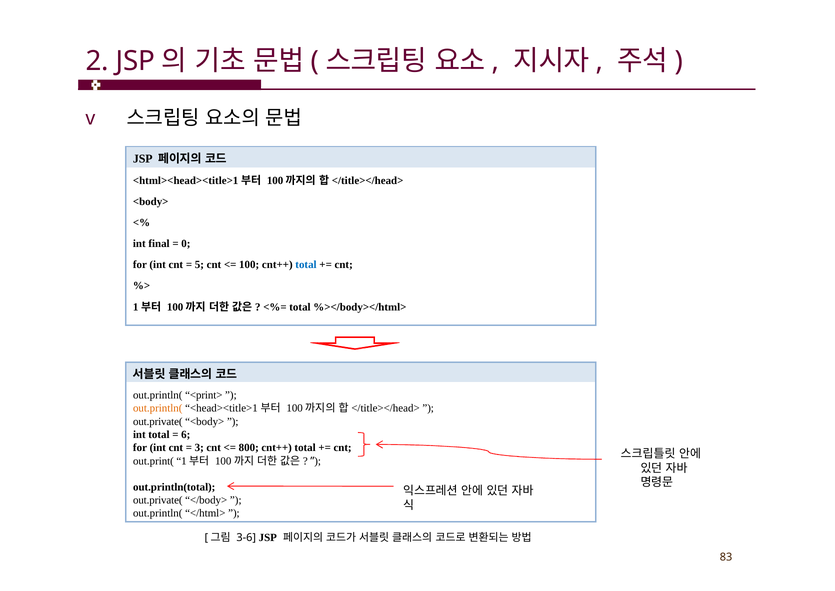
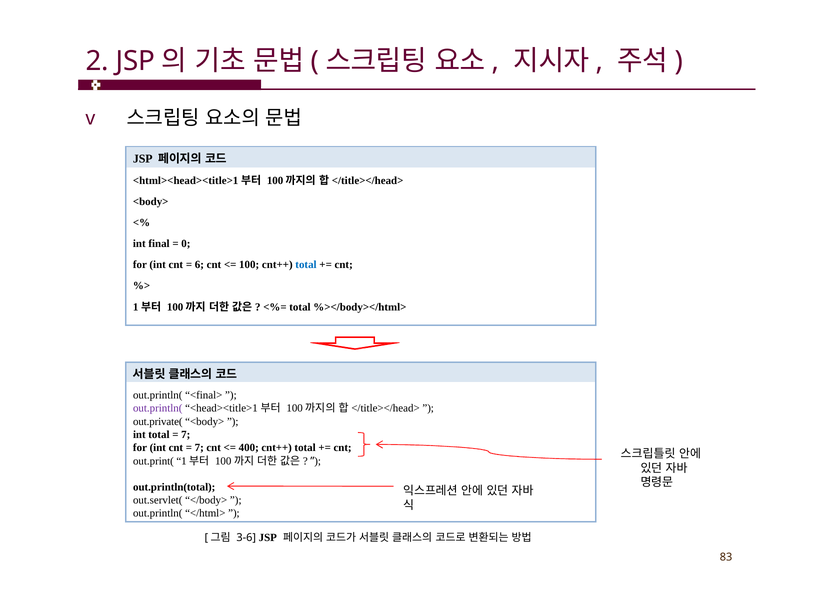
5: 5 -> 6 (199, 265)
<print>: <print> -> <final> (204, 395)
out.println( colour: orange -> purple (158, 408)
6: 6 -> 7 (186, 434)
3: 3 -> 7 (199, 447)
800: 800 -> 400 (249, 447)
out.private(: out.private( -> out.servlet( (158, 500)
